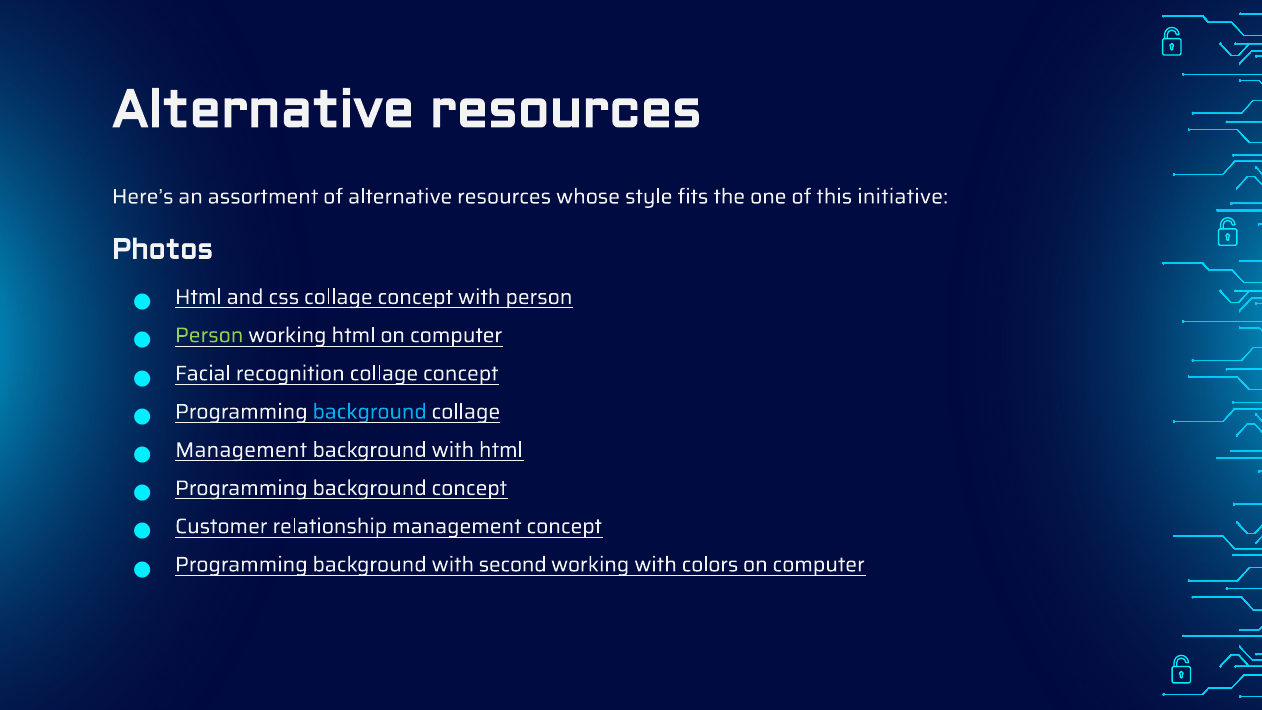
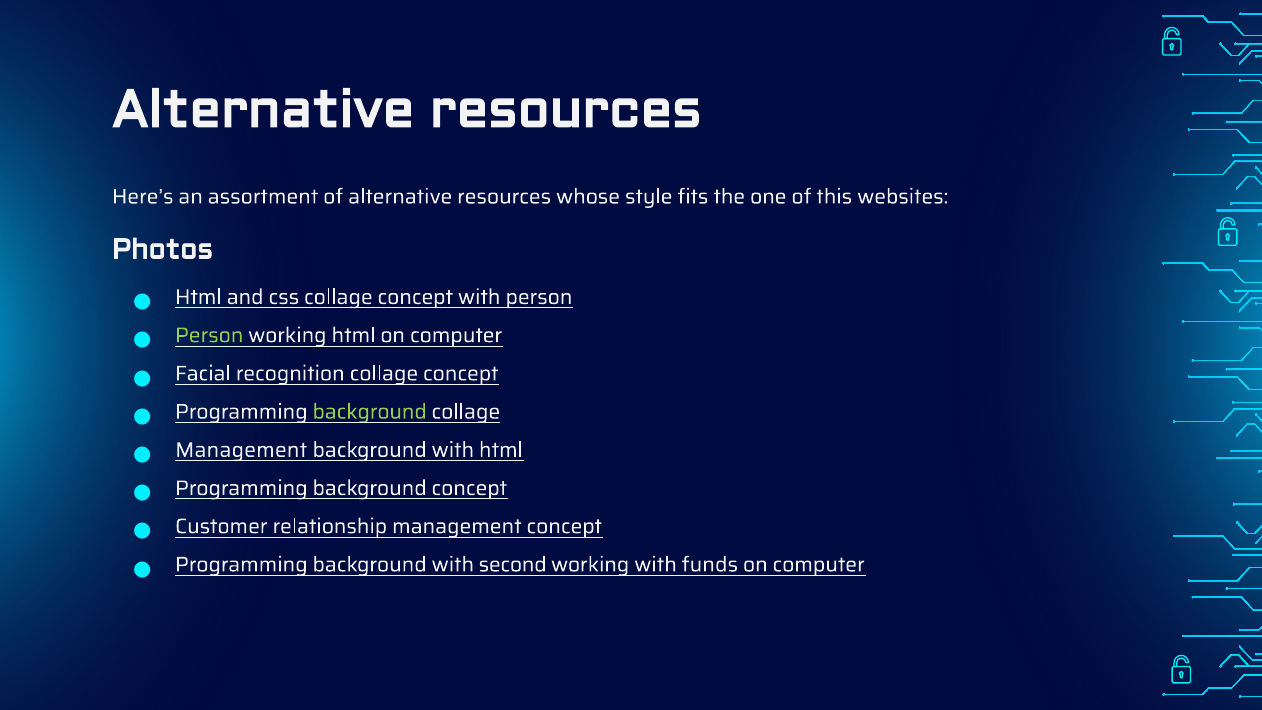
initiative: initiative -> websites (903, 197)
background colour: light blue -> light green (370, 412)
colors: colors -> funds (710, 564)
